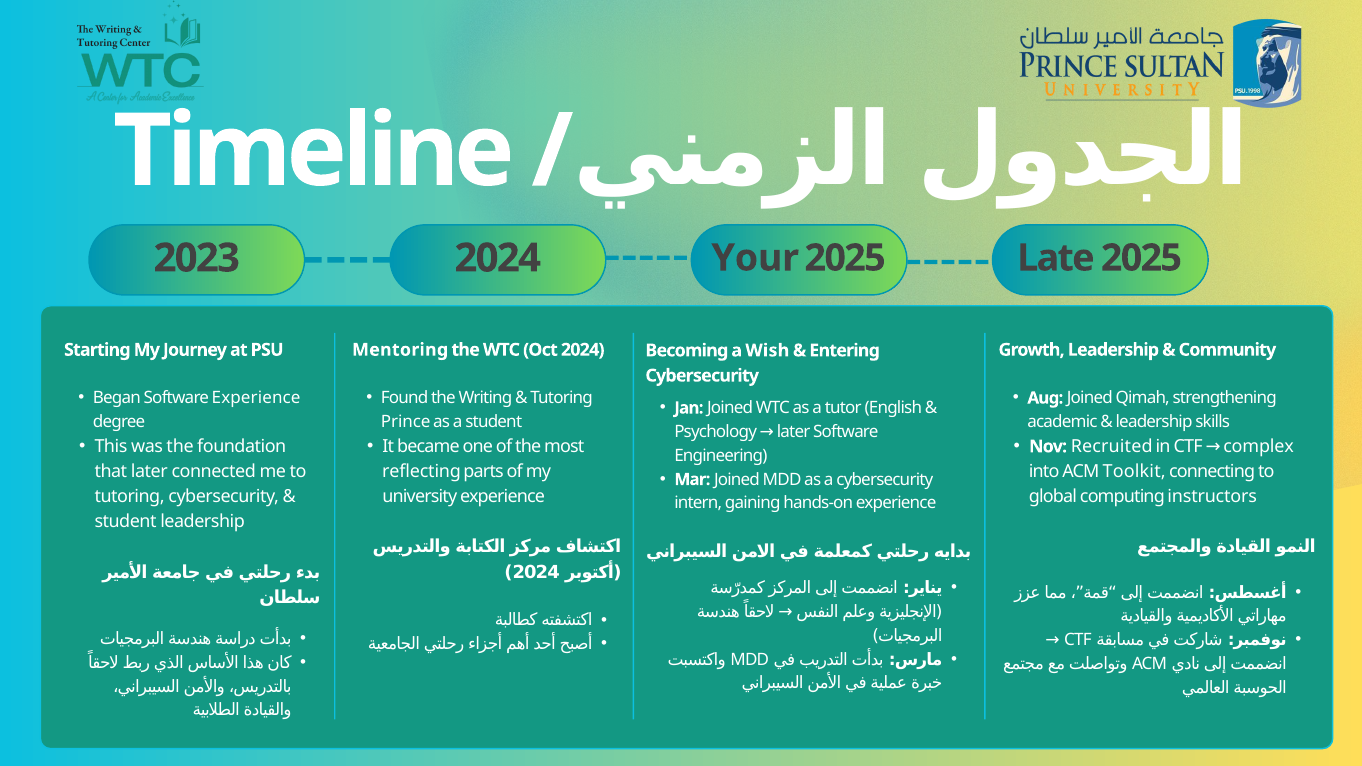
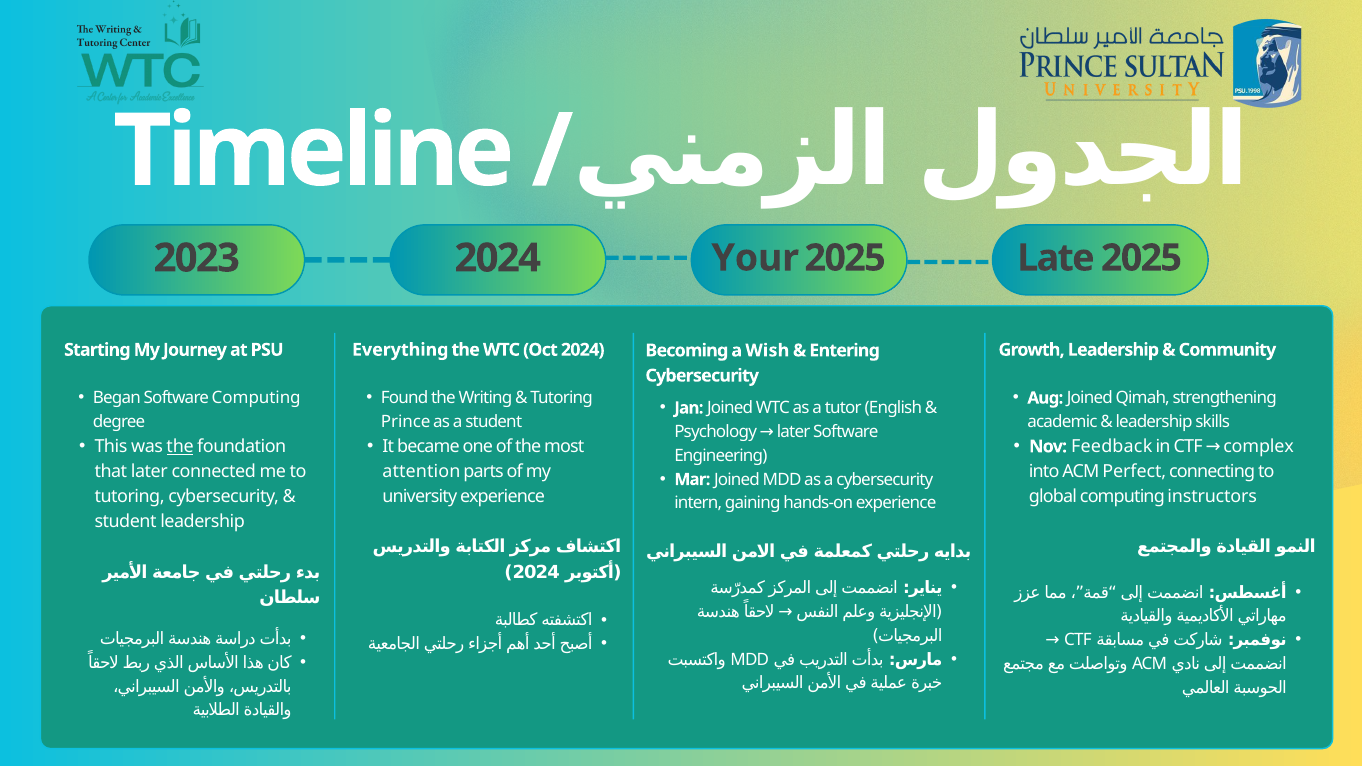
Mentoring: Mentoring -> Everything (400, 350)
Software Experience: Experience -> Computing (256, 398)
the underline: none -> present (180, 447)
Recruited: Recruited -> Feedback (1112, 447)
reflecting: reflecting -> attention (421, 472)
Toolkit: Toolkit -> Perfect (1134, 472)
